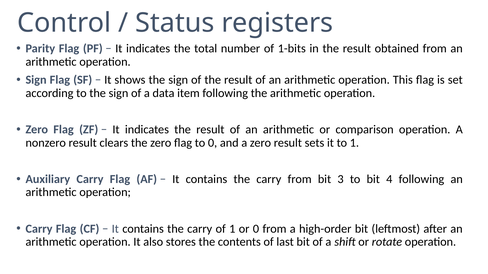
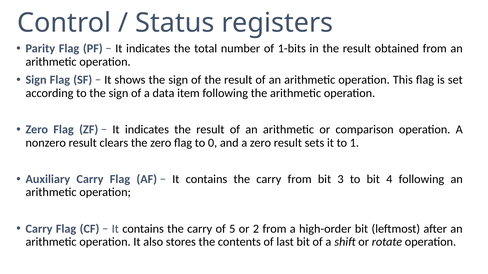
of 1: 1 -> 5 (232, 229)
or 0: 0 -> 2 (256, 229)
